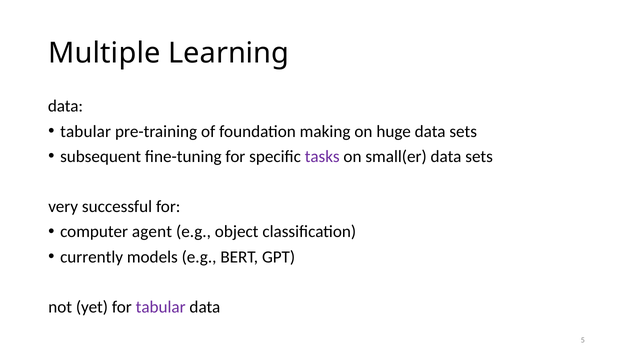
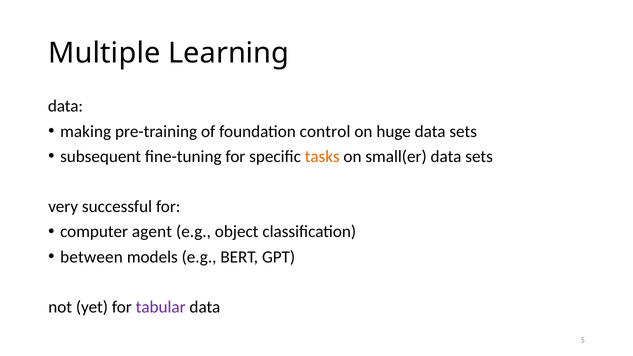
tabular: tabular -> making (86, 131)
making: making -> control (325, 131)
tasks colour: purple -> orange (322, 157)
currently: currently -> between (91, 257)
